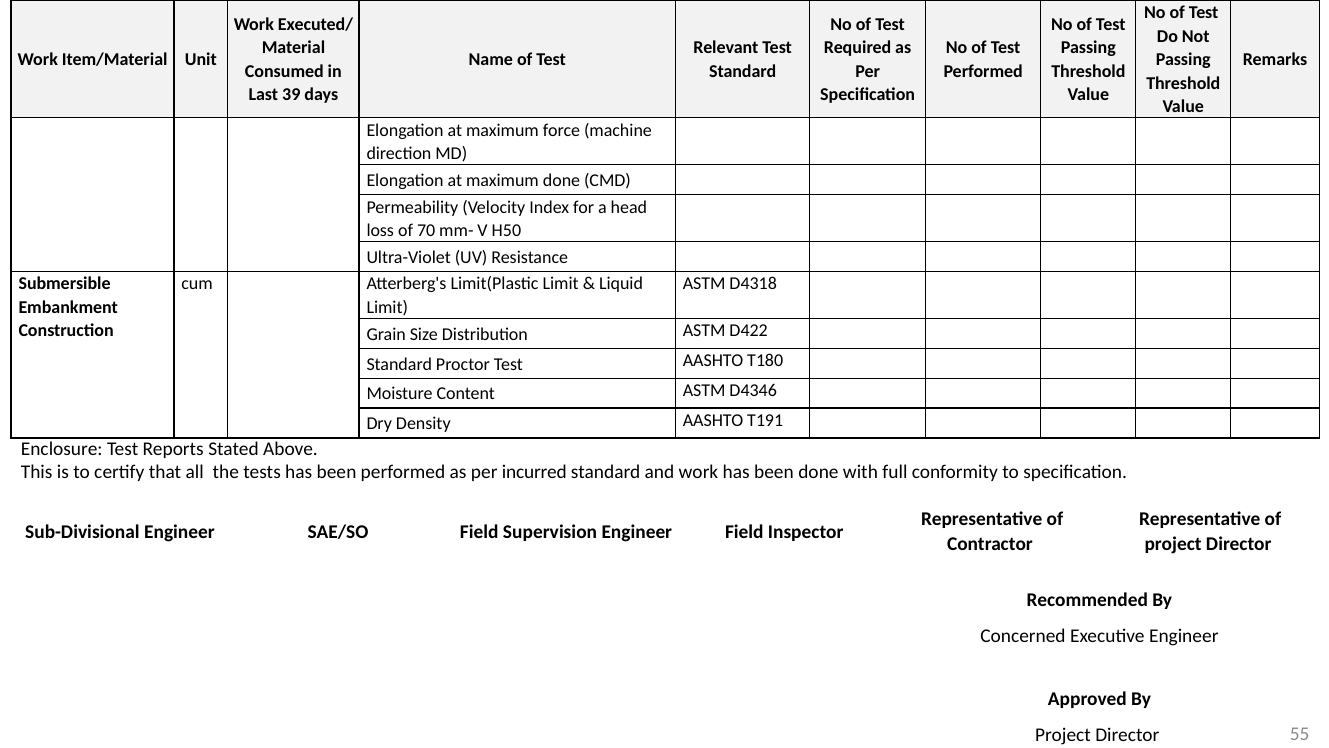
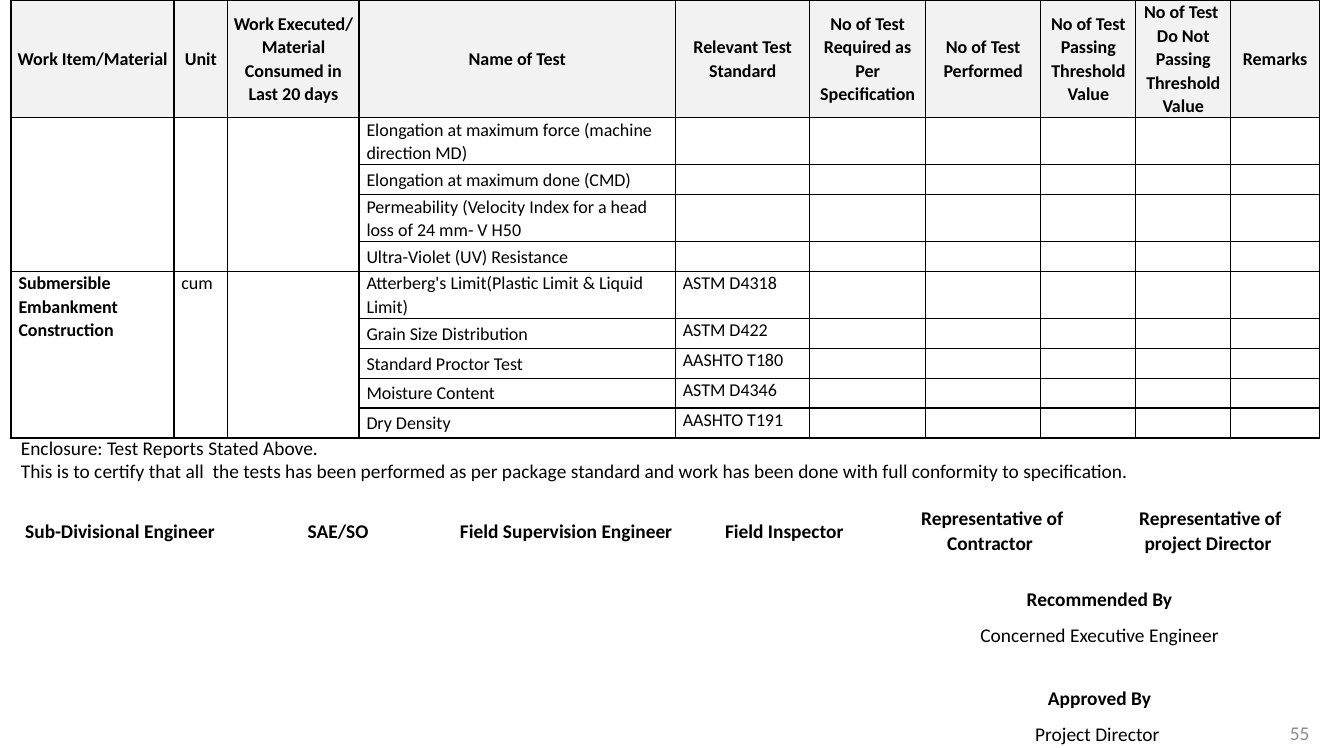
39: 39 -> 20 (291, 95)
70: 70 -> 24 (426, 230)
incurred: incurred -> package (534, 472)
